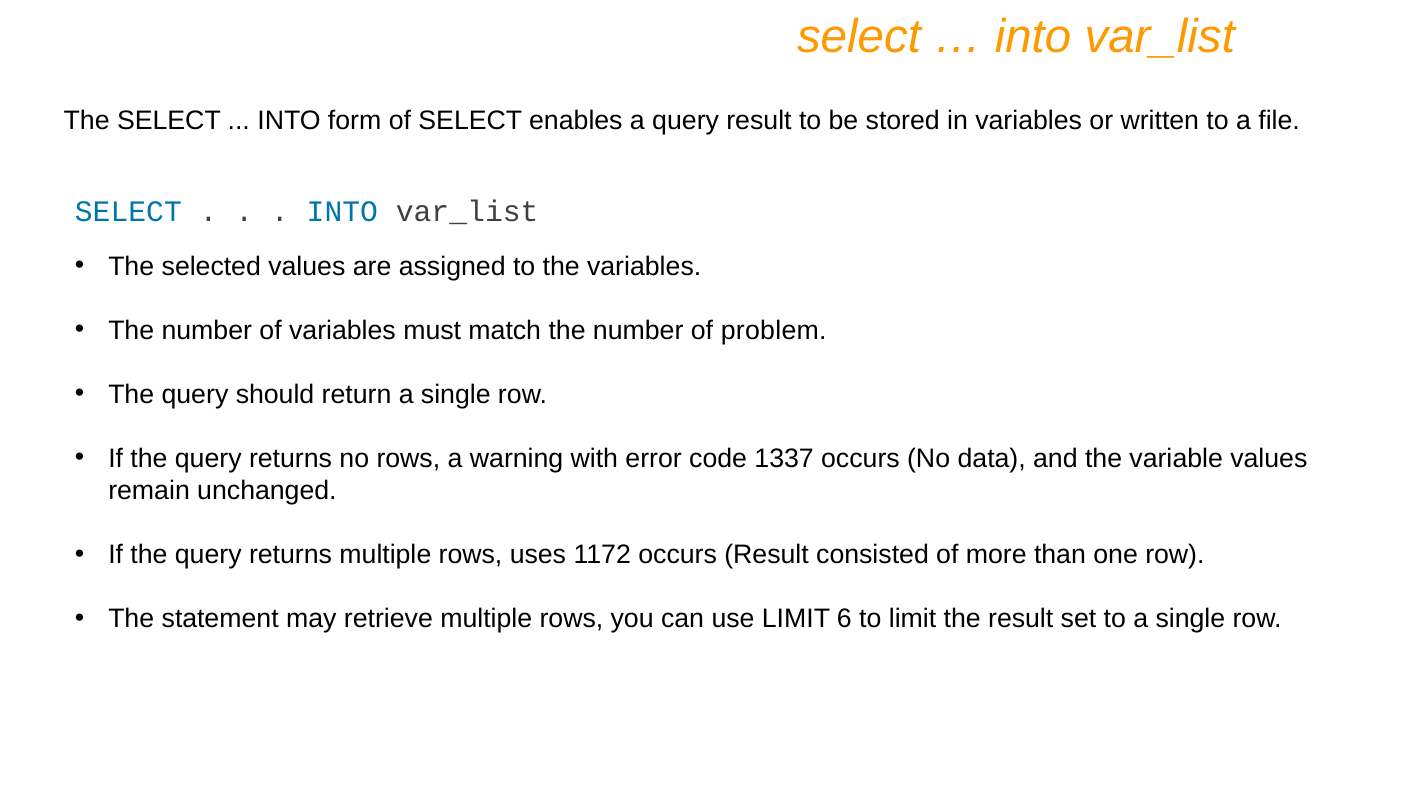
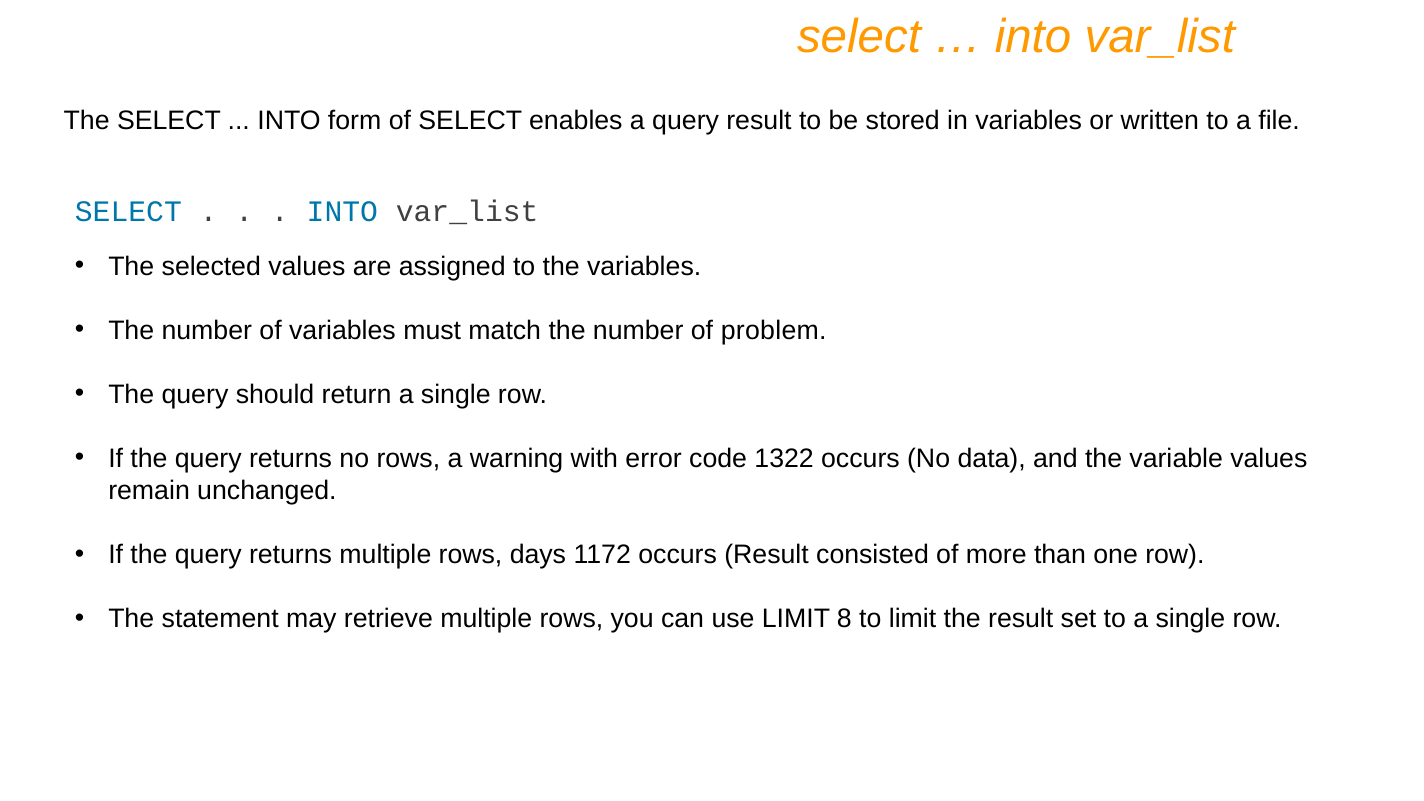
1337: 1337 -> 1322 (784, 458)
uses: uses -> days (538, 555)
6: 6 -> 8 (844, 619)
